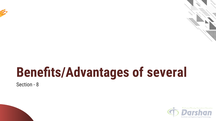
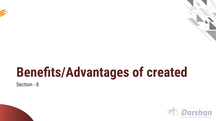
several: several -> created (167, 73)
